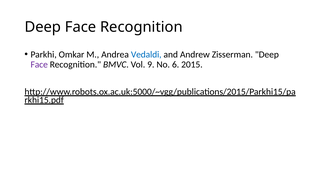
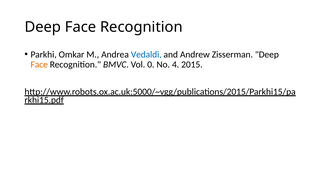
Face colour: purple -> orange (39, 65)
9: 9 -> 0 (151, 65)
6: 6 -> 4 (176, 65)
